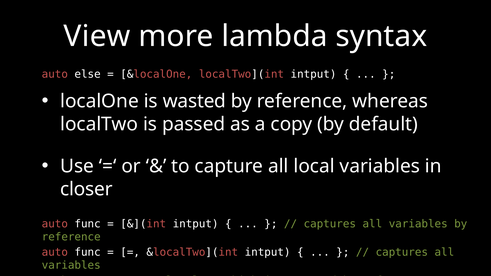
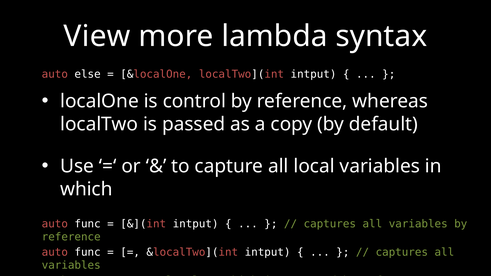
wasted: wasted -> control (194, 101)
closer: closer -> which (86, 189)
